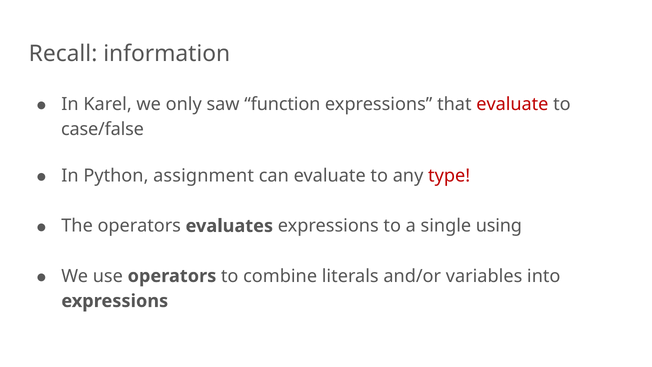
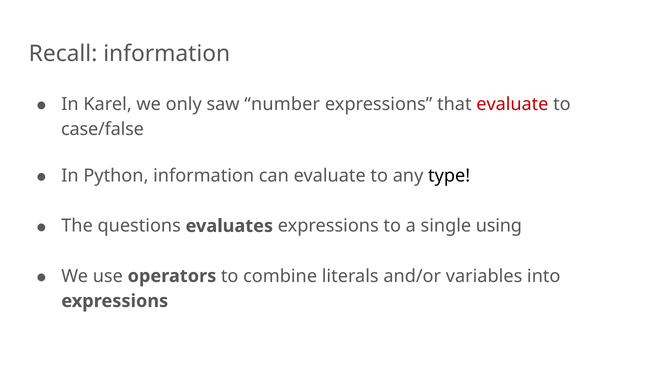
function: function -> number (282, 104)
Python assignment: assignment -> information (204, 176)
type colour: red -> black (449, 176)
The operators: operators -> questions (139, 226)
